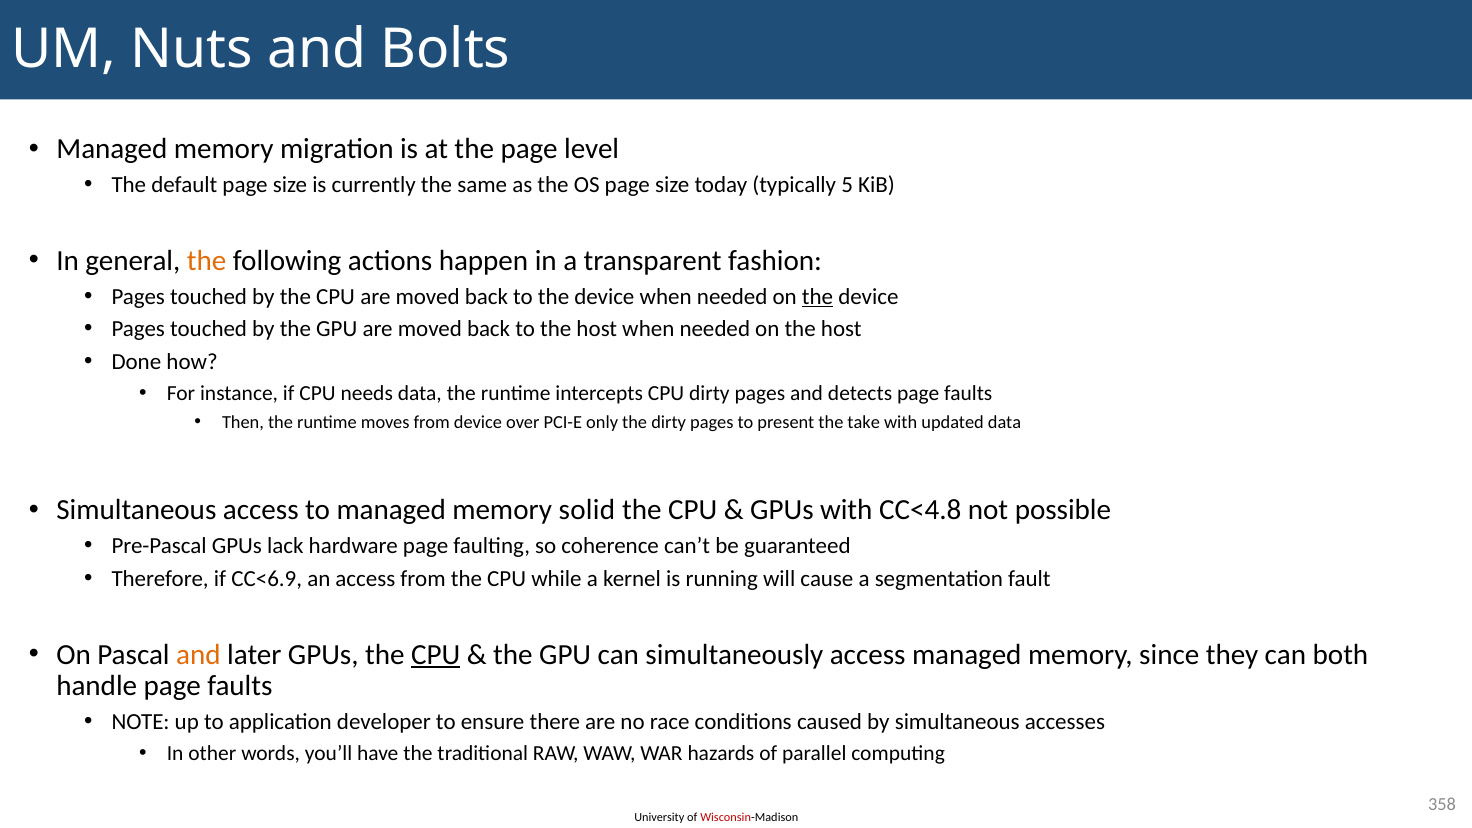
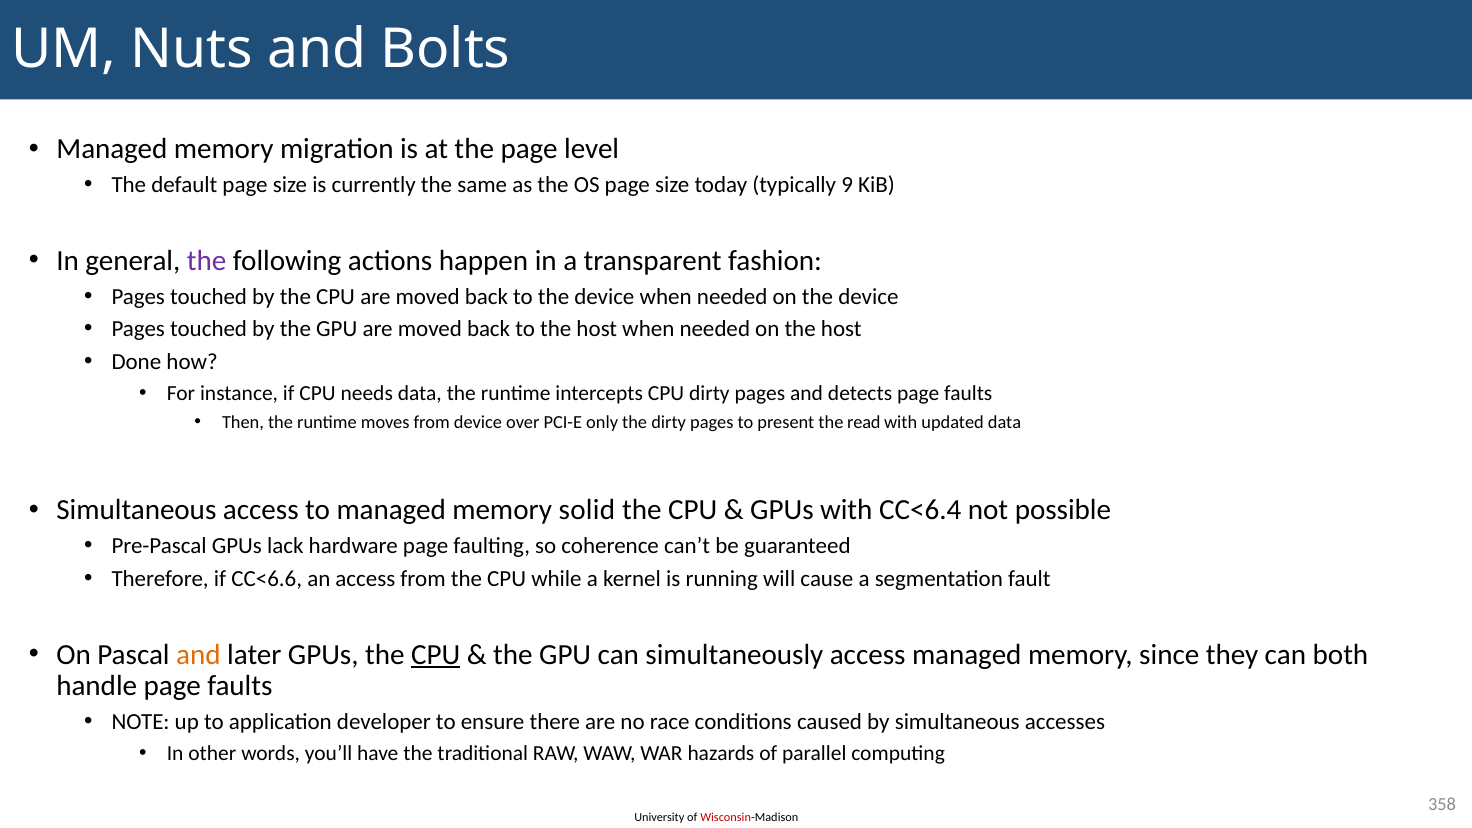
5: 5 -> 9 (847, 185)
the colour: orange -> purple (207, 261)
the underline: present -> none (818, 297)
take: take -> read (864, 422)
CC<4.8: CC<4.8 -> CC<6.4 (920, 510)
CC<6.9: CC<6.9 -> CC<6.6 (267, 579)
